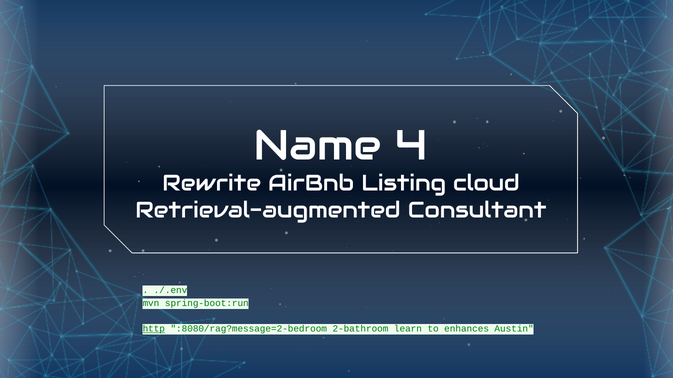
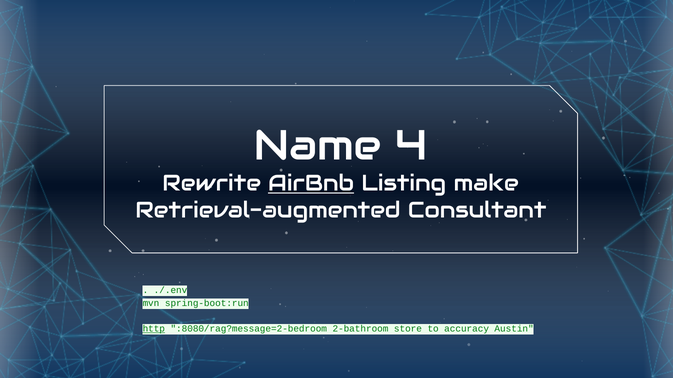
AirBnb underline: none -> present (311, 184)
cloud: cloud -> make (486, 184)
learn: learn -> store (408, 329)
enhances: enhances -> accuracy (467, 329)
